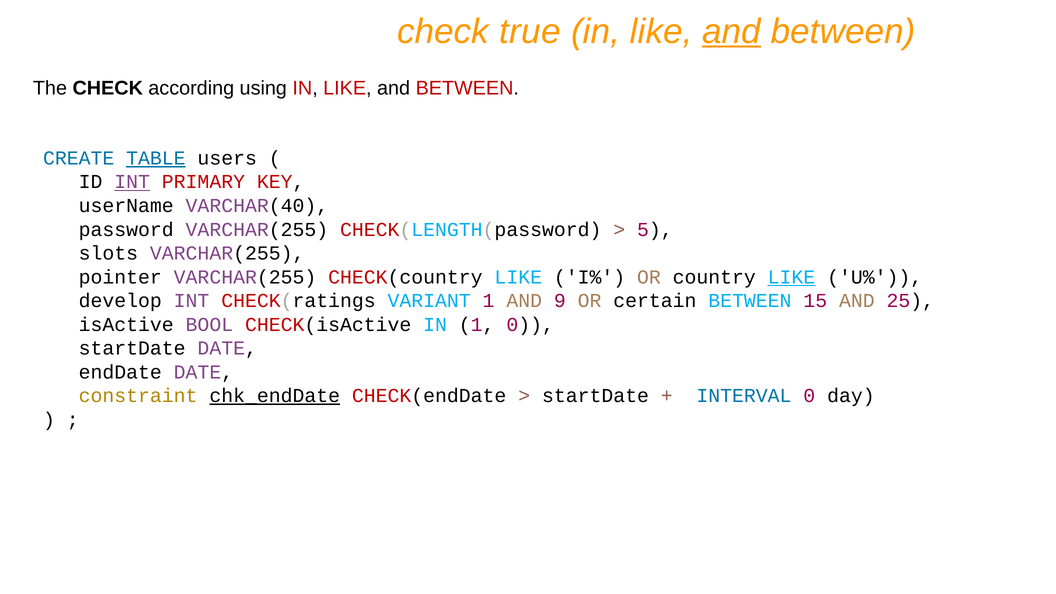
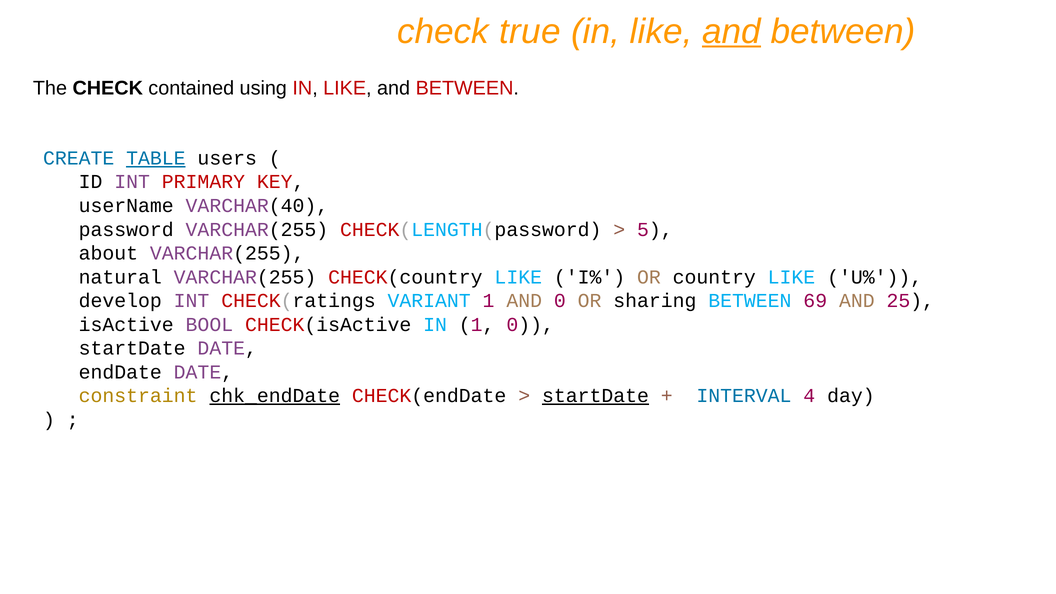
according: according -> contained (191, 88)
INT underline: present -> none (132, 182)
slots: slots -> about (108, 253)
pointer: pointer -> natural (120, 277)
LIKE underline: present -> none (791, 277)
AND 9: 9 -> 0 (560, 301)
certain: certain -> sharing (655, 301)
15: 15 -> 69 (815, 301)
startDate underline: none -> present (595, 396)
INTERVAL 0: 0 -> 4 (809, 396)
